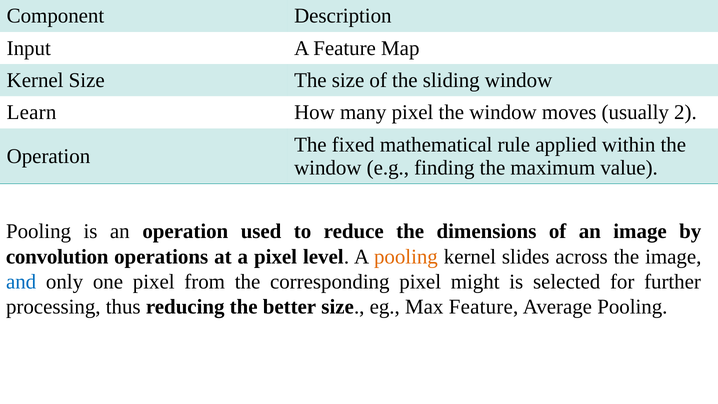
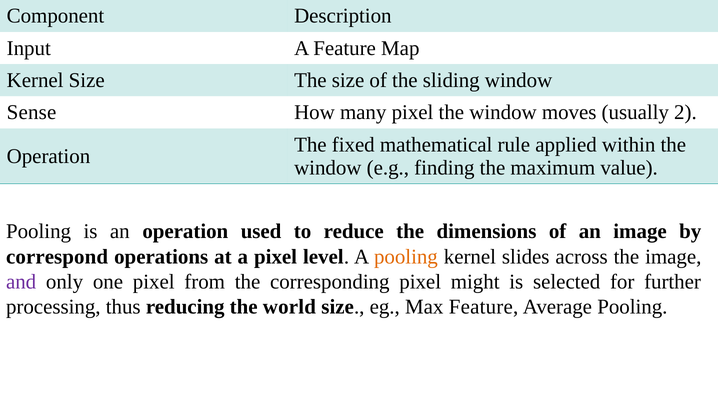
Learn: Learn -> Sense (32, 112)
convolution: convolution -> correspond (57, 257)
and colour: blue -> purple (21, 282)
better: better -> world (289, 307)
